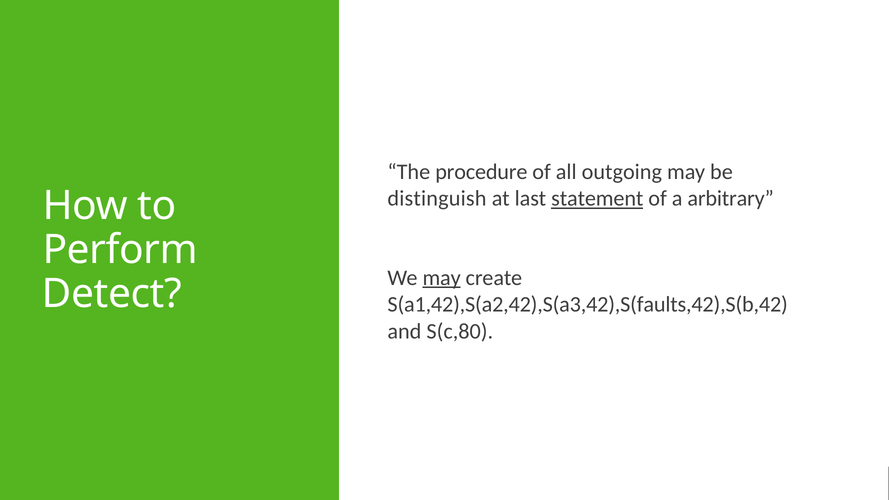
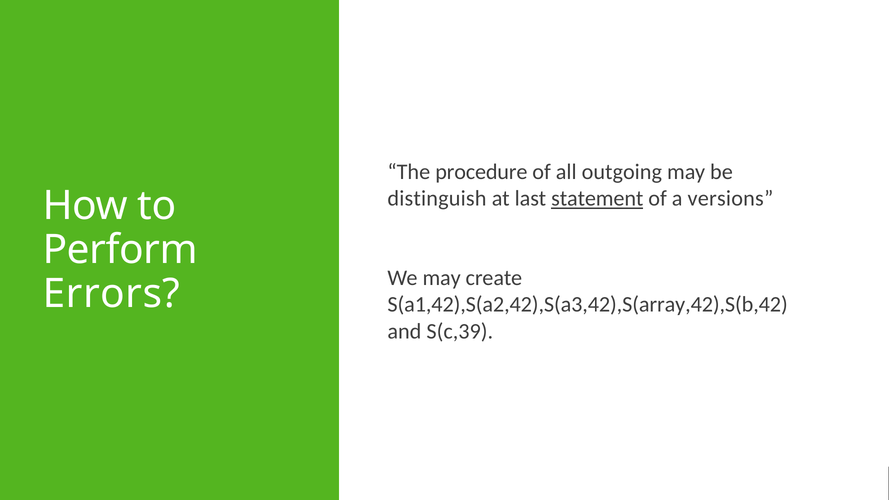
arbitrary: arbitrary -> versions (730, 199)
may underline: present -> none (442, 278)
Detect: Detect -> Errors (111, 294)
S(a1,42),S(a2,42),S(a3,42),S(faults,42),S(b,42: S(a1,42),S(a2,42),S(a3,42),S(faults,42),S(b,42 -> S(a1,42),S(a2,42),S(a3,42),S(array,42),S(b,42 (588, 305)
S(c,80: S(c,80 -> S(c,39 (460, 331)
